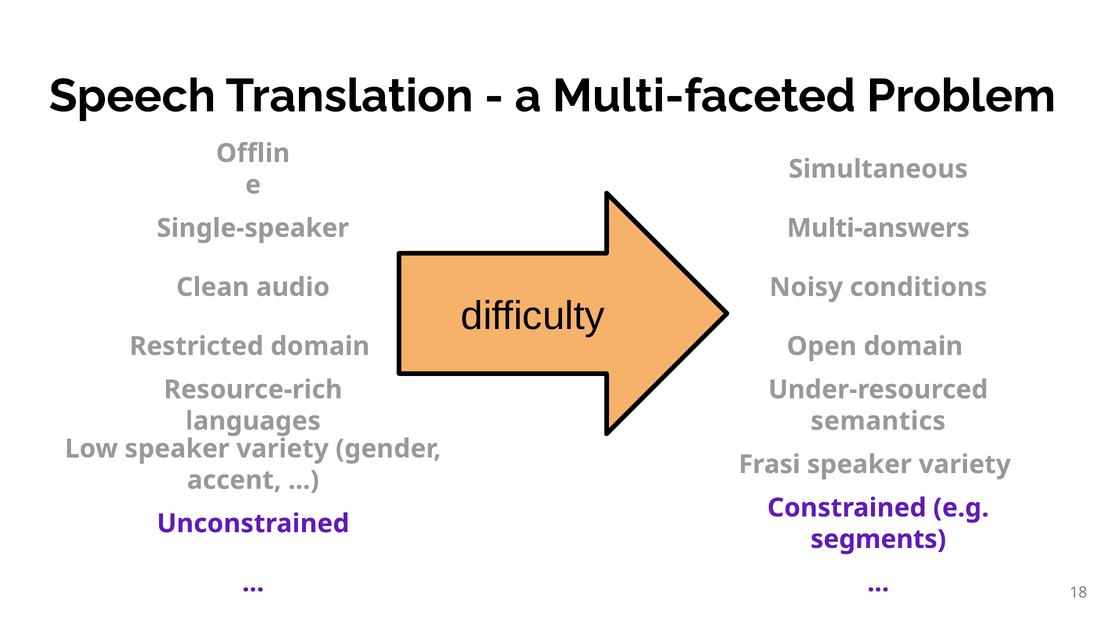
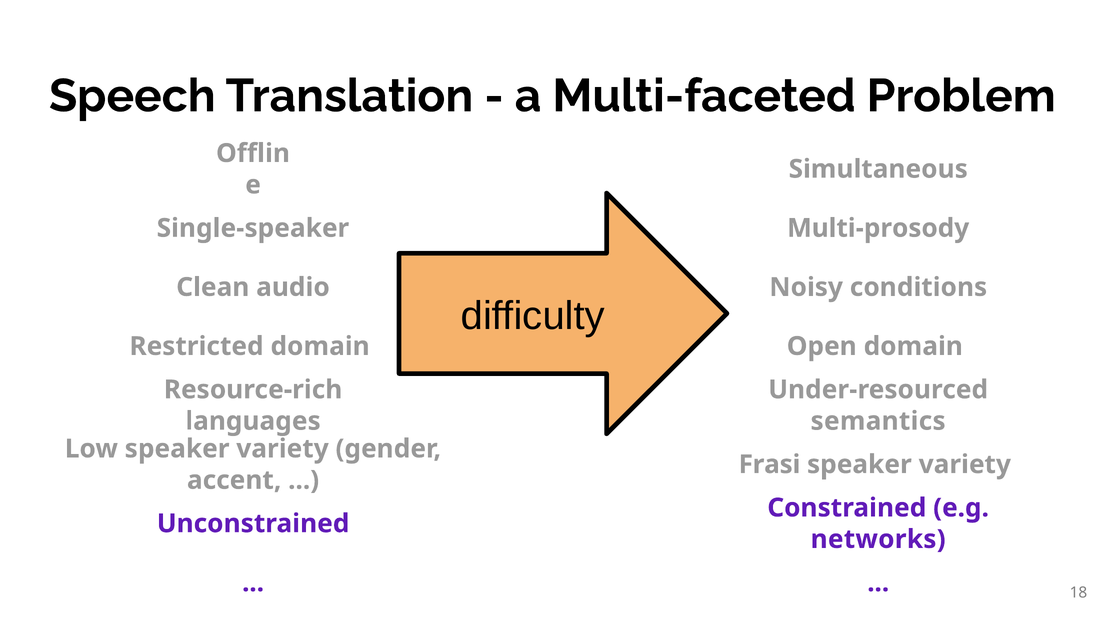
Multi-answers: Multi-answers -> Multi-prosody (878, 228)
segments: segments -> networks (878, 540)
